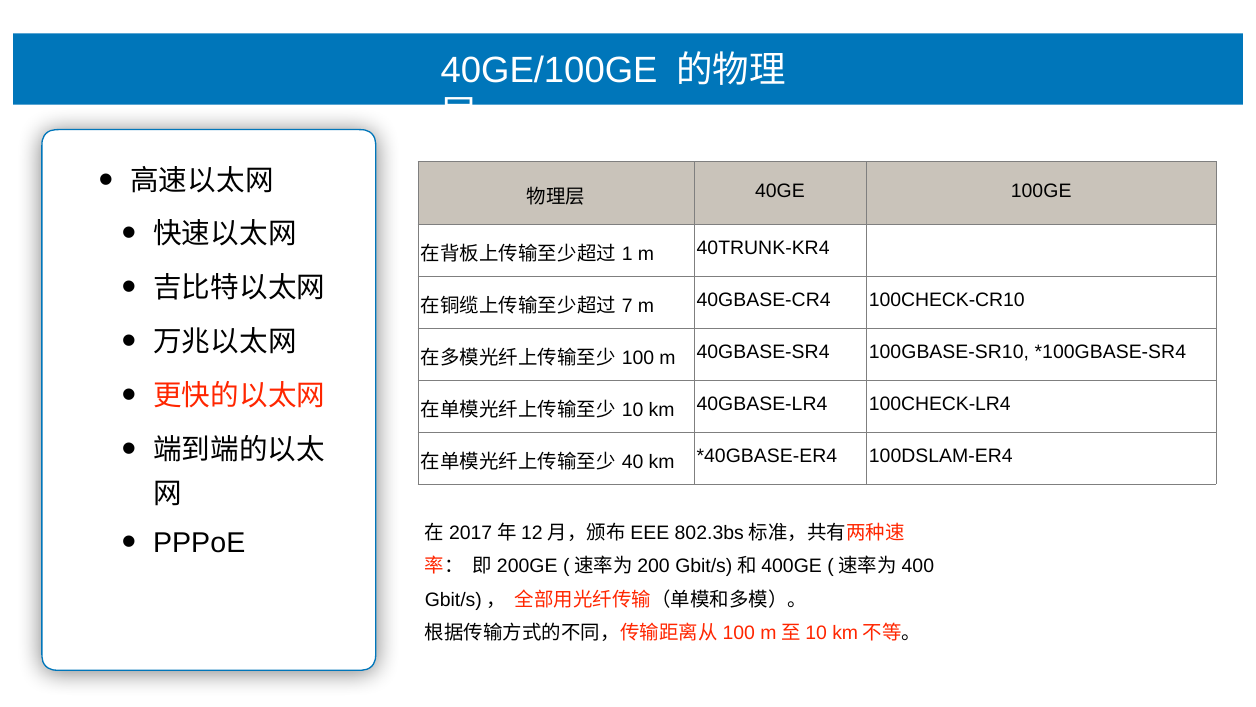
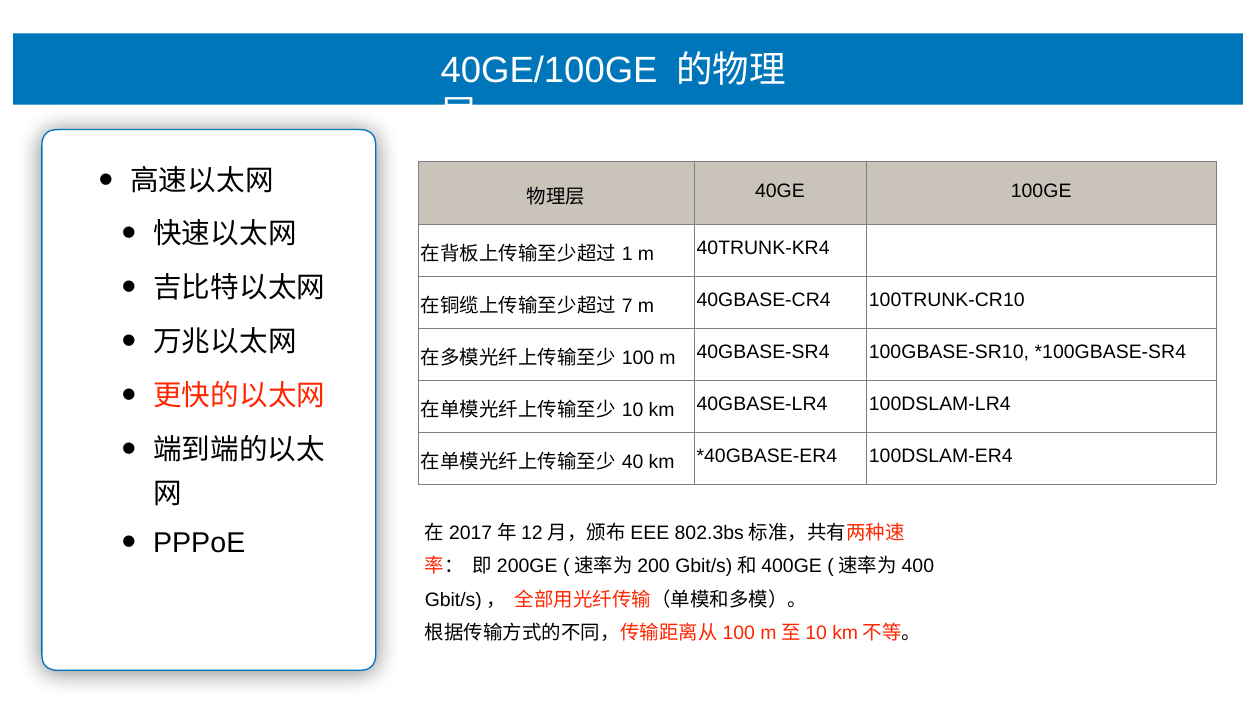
100CHECK-CR10: 100CHECK-CR10 -> 100TRUNK-CR10 (947, 300)
100CHECK-LR4: 100CHECK-LR4 -> 100DSLAM-LR4 (940, 404)
